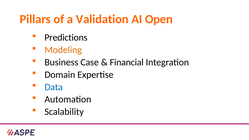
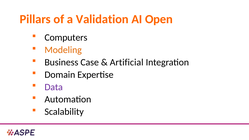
Predictions: Predictions -> Computers (66, 38)
Financial: Financial -> Artificial (127, 62)
Data colour: blue -> purple (54, 87)
